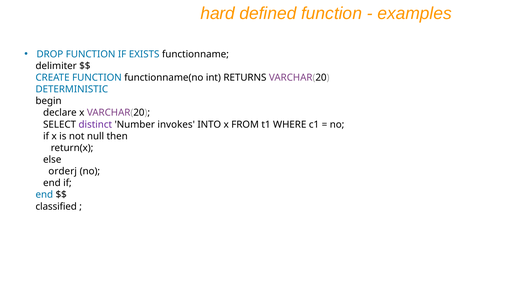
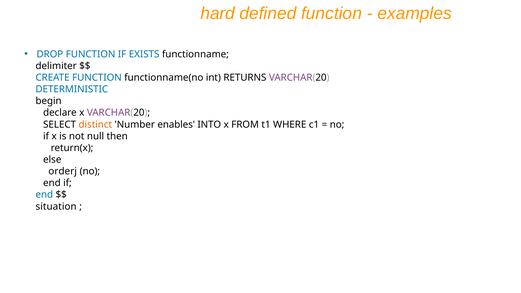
distinct colour: purple -> orange (95, 124)
invokes: invokes -> enables (176, 124)
classified: classified -> situation (56, 207)
